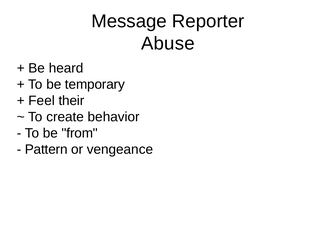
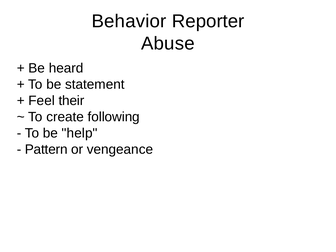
Message: Message -> Behavior (129, 21)
temporary: temporary -> statement (95, 84)
behavior: behavior -> following (114, 117)
from: from -> help (80, 133)
